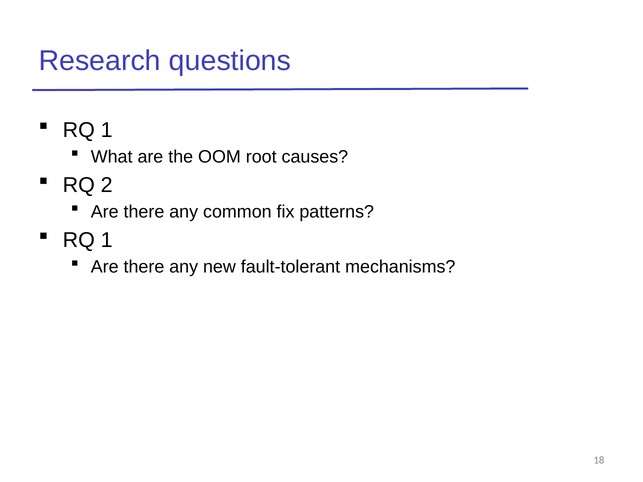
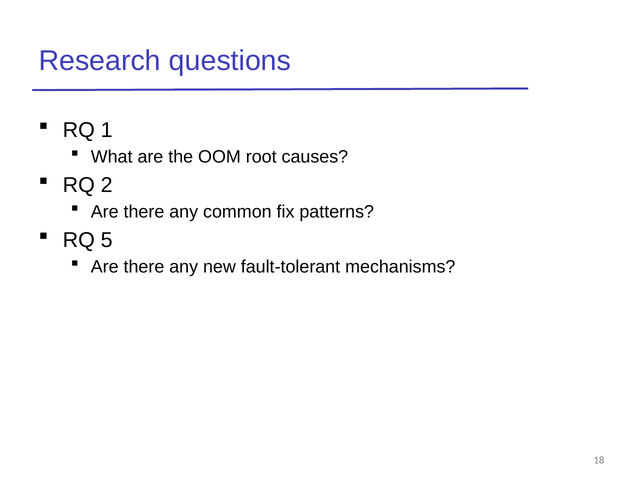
1: 1 -> 5 (107, 240)
